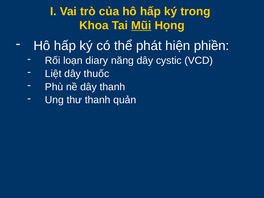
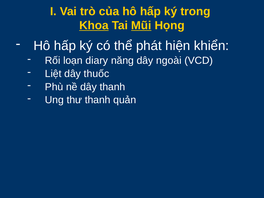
Khoa underline: none -> present (94, 25)
phiền: phiền -> khiển (211, 46)
cystic: cystic -> ngoài (169, 61)
